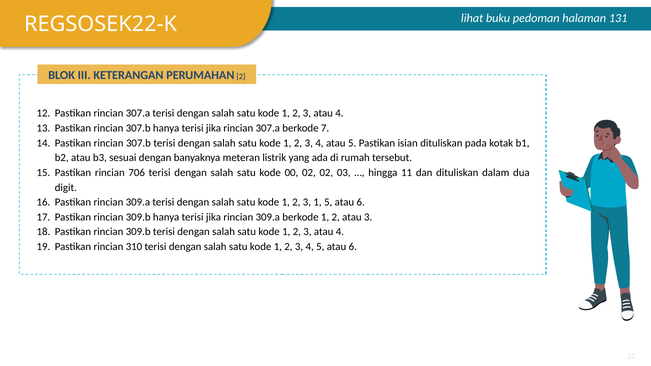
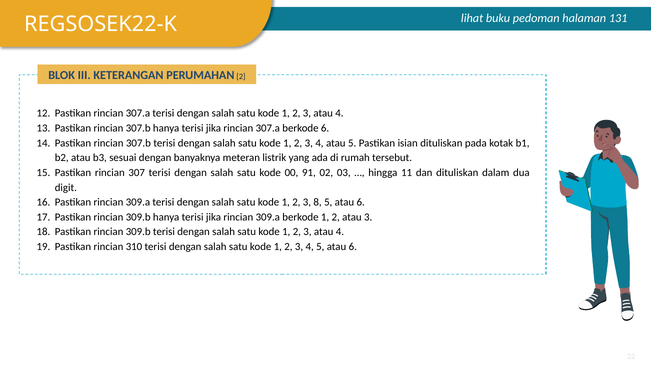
berkode 7: 7 -> 6 (325, 128)
706: 706 -> 307 (137, 173)
00 02: 02 -> 91 (309, 173)
3 1: 1 -> 8 (318, 202)
